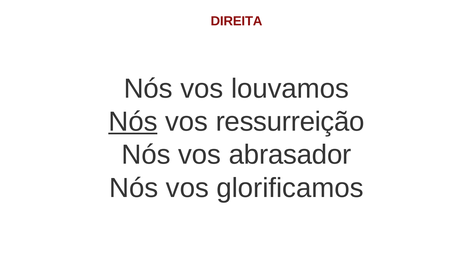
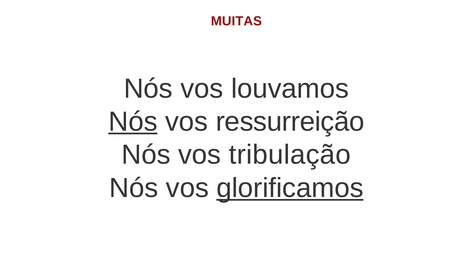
DIREITA: DIREITA -> MUITAS (236, 21)
abrasador: abrasador -> tribulação (290, 155)
glorificamos underline: none -> present (290, 188)
